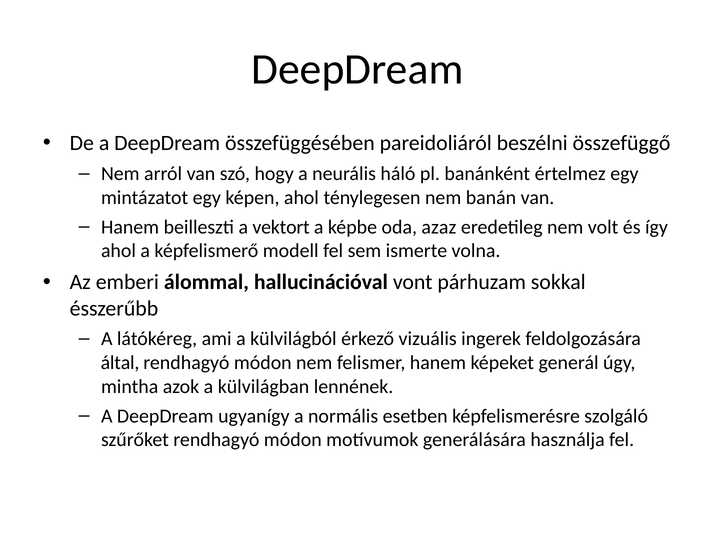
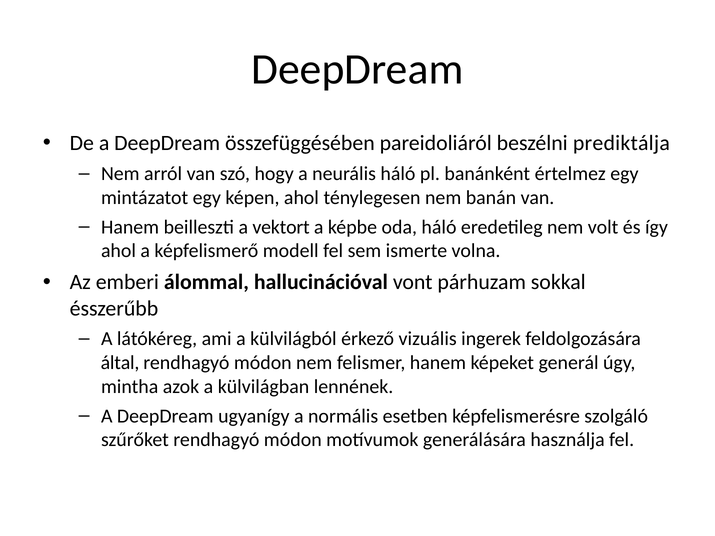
összefüggő: összefüggő -> prediktálja (621, 143)
oda azaz: azaz -> háló (439, 227)
